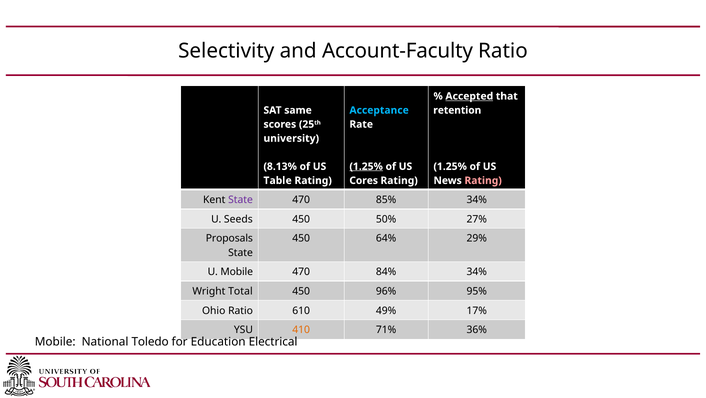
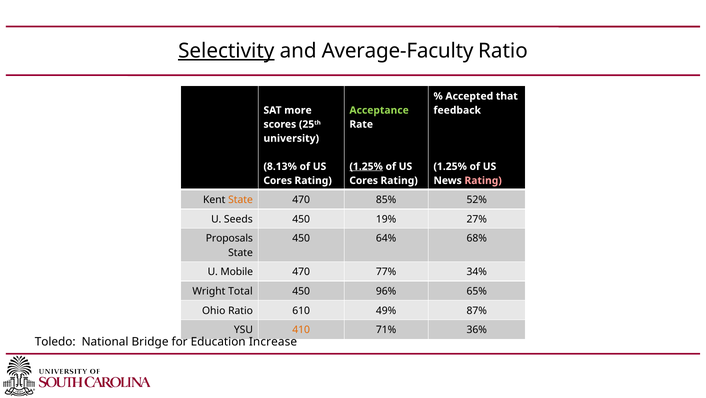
Selectivity underline: none -> present (226, 51)
Account-Faculty: Account-Faculty -> Average-Faculty (398, 51)
Accepted underline: present -> none (469, 96)
same: same -> more (298, 110)
Acceptance colour: light blue -> light green (379, 110)
retention: retention -> feedback (457, 110)
Table: Table -> Cores (278, 181)
State colour: purple -> orange (241, 200)
85% 34%: 34% -> 52% (477, 200)
50%: 50% -> 19% (386, 219)
29%: 29% -> 68% (477, 239)
84%: 84% -> 77% (386, 272)
95%: 95% -> 65% (477, 291)
17%: 17% -> 87% (477, 311)
Mobile: Mobile -> Toledo (55, 342)
Toledo: Toledo -> Bridge (150, 342)
Electrical: Electrical -> Increase (273, 342)
